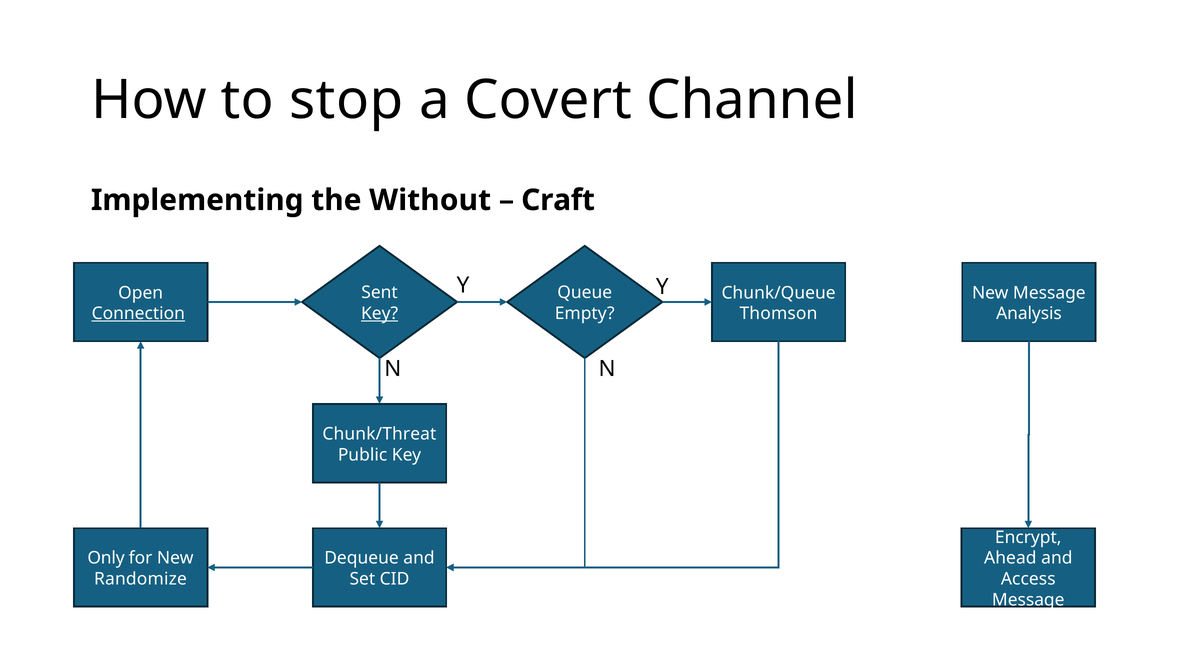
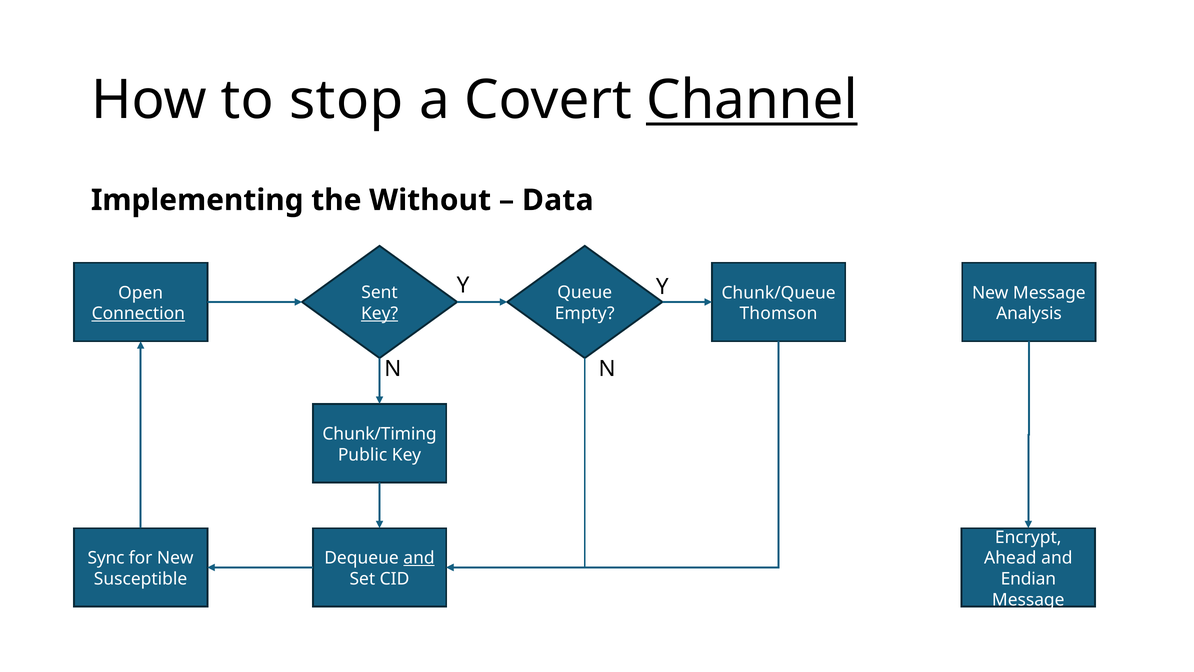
Channel underline: none -> present (752, 100)
Craft: Craft -> Data (558, 200)
Chunk/Threat: Chunk/Threat -> Chunk/Timing (380, 434)
Only: Only -> Sync (106, 558)
and underline: none -> present (419, 558)
Randomize: Randomize -> Susceptible (141, 579)
Access: Access -> Endian (1028, 579)
